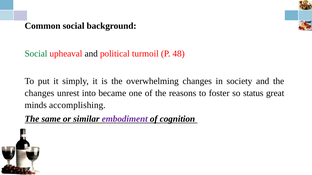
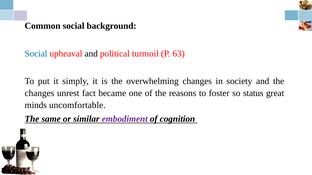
Social colour: green -> blue (36, 54)
48: 48 -> 63 (179, 54)
into: into -> fact (89, 93)
accomplishing: accomplishing -> uncomfortable (77, 105)
